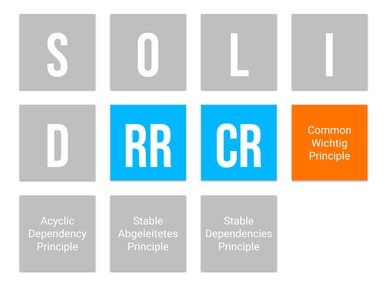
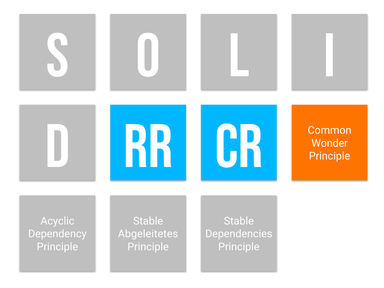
Wichtig: Wichtig -> Wonder (330, 143)
